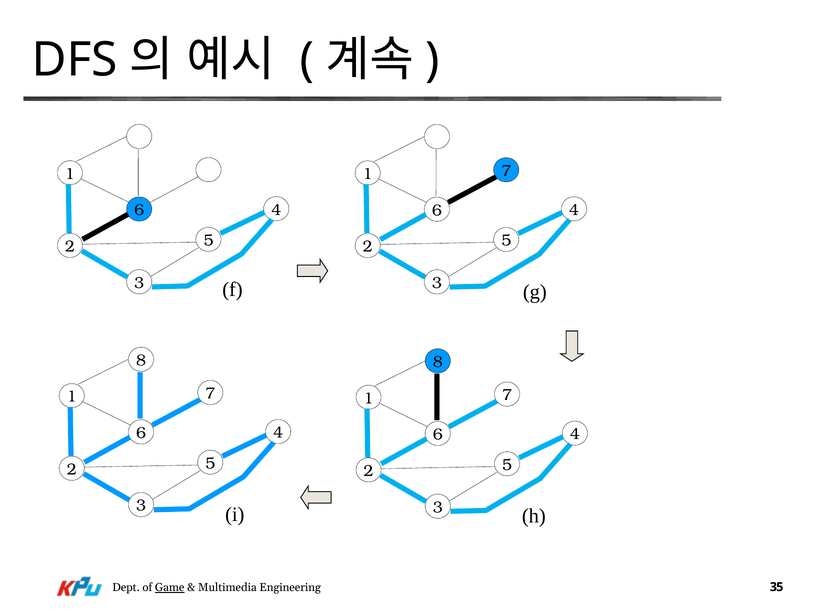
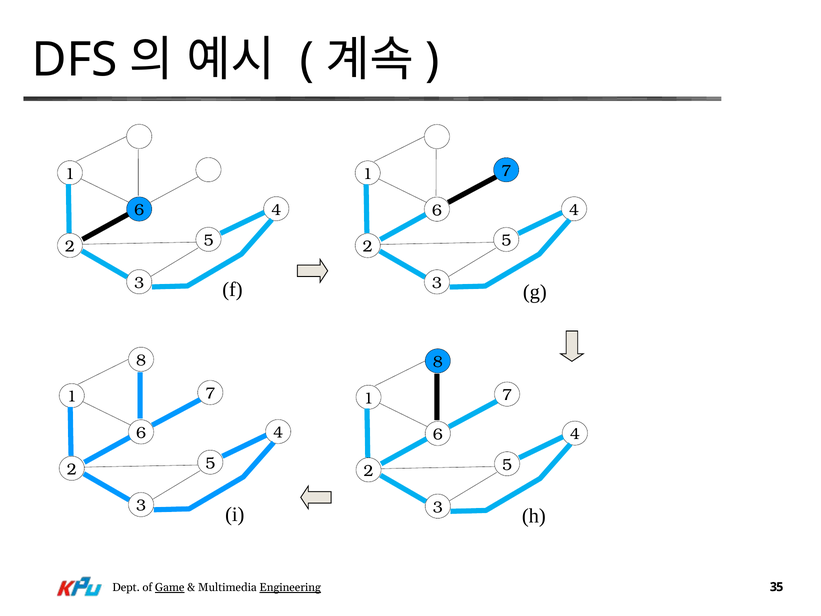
Engineering underline: none -> present (290, 587)
